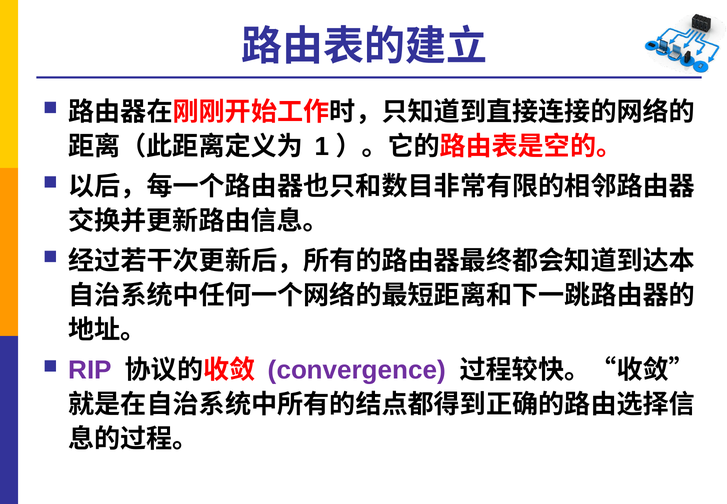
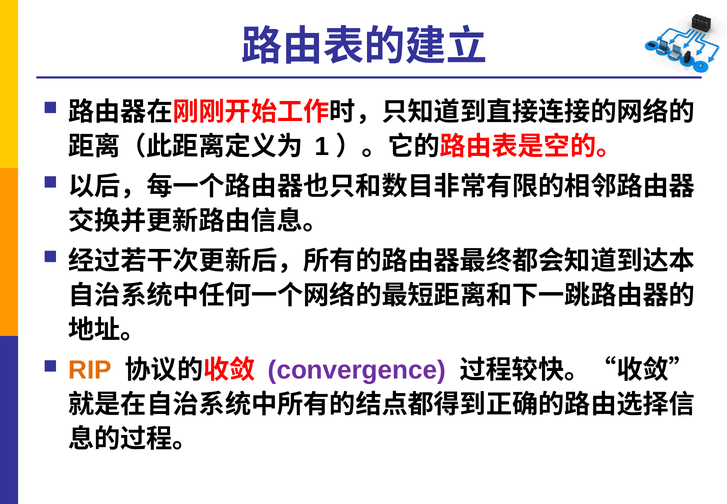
RIP colour: purple -> orange (90, 370)
